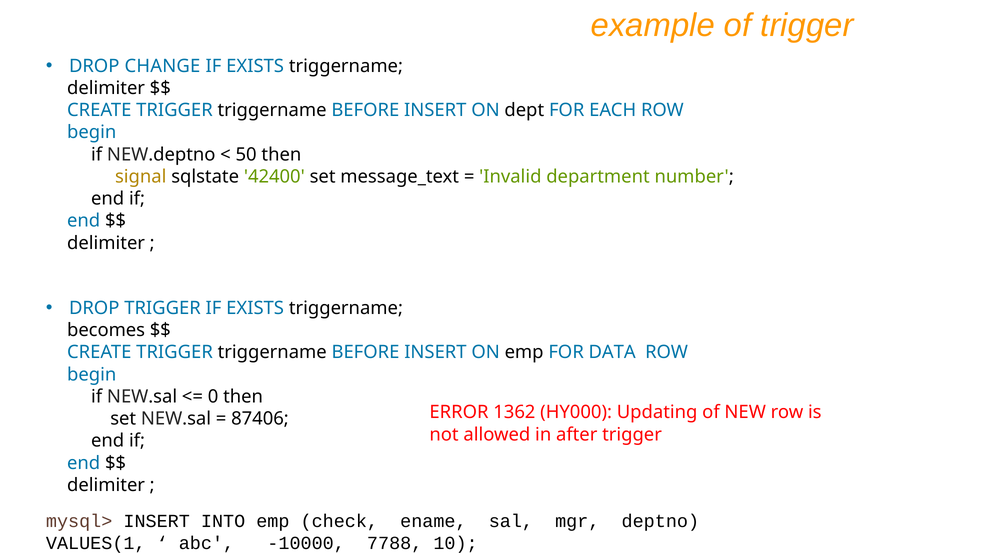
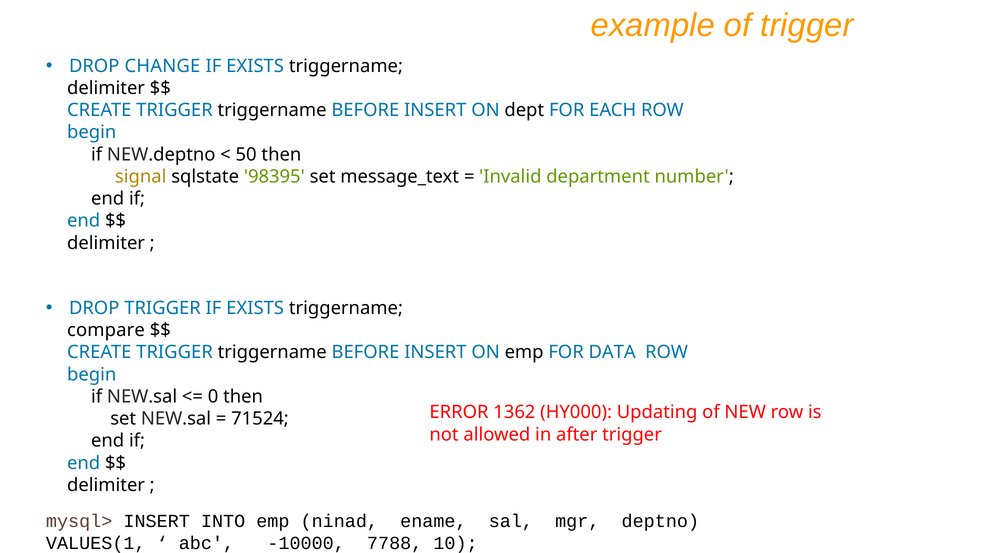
42400: 42400 -> 98395 (274, 177)
becomes: becomes -> compare (106, 331)
87406: 87406 -> 71524 (260, 419)
check: check -> ninad (339, 522)
